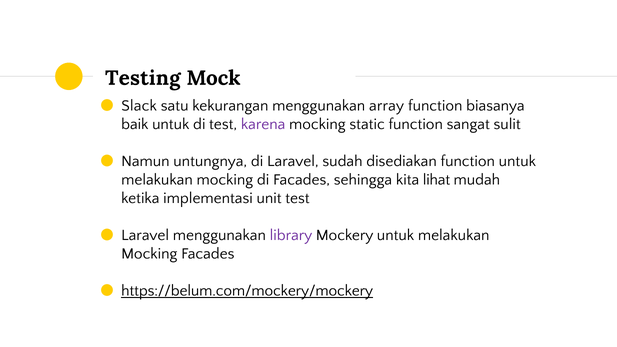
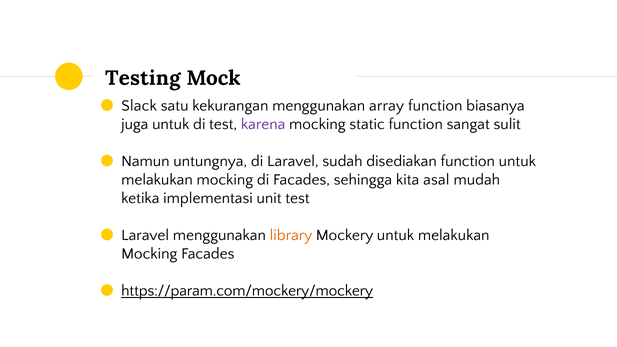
baik: baik -> juga (135, 124)
lihat: lihat -> asal (436, 180)
library colour: purple -> orange (291, 235)
https://belum.com/mockery/mockery: https://belum.com/mockery/mockery -> https://param.com/mockery/mockery (247, 291)
